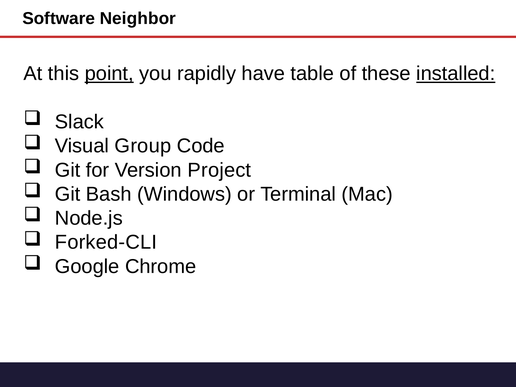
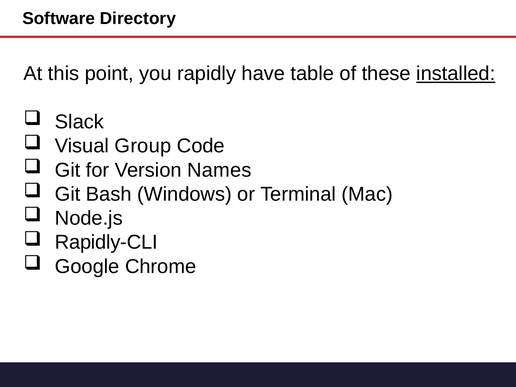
Neighbor: Neighbor -> Directory (138, 18)
point underline: present -> none (109, 74)
Project: Project -> Names (219, 170)
Forked-CLI: Forked-CLI -> Rapidly-CLI (106, 242)
